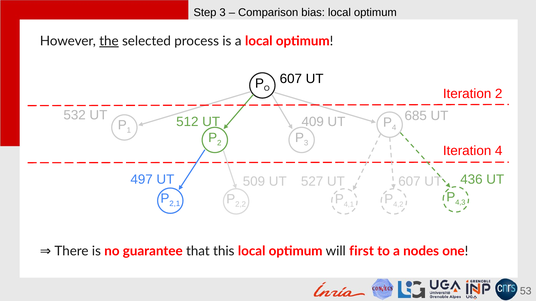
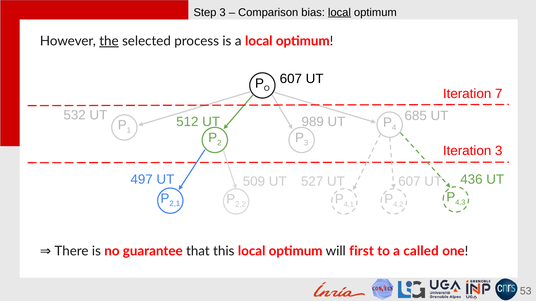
local underline: none -> present (339, 12)
Iteration 2: 2 -> 7 (499, 94)
409: 409 -> 989 (313, 122)
Iteration 4: 4 -> 3 (499, 151)
nodes: nodes -> called (421, 252)
